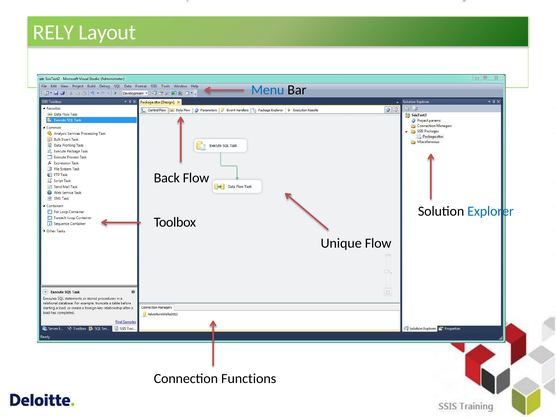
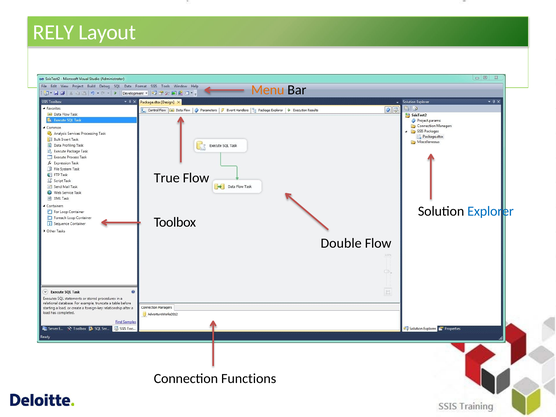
Menu colour: blue -> orange (268, 90)
Back: Back -> True (167, 178)
Unique: Unique -> Double (341, 243)
